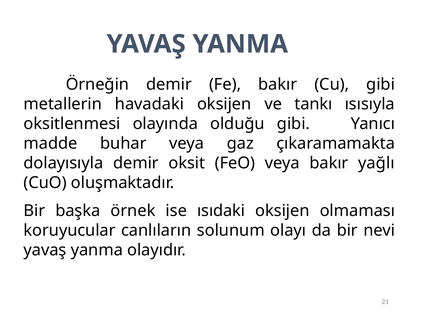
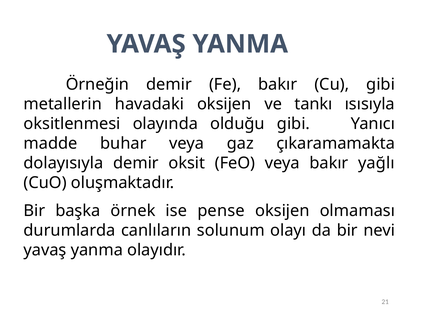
ısıdaki: ısıdaki -> pense (221, 211)
koruyucular: koruyucular -> durumlarda (70, 231)
